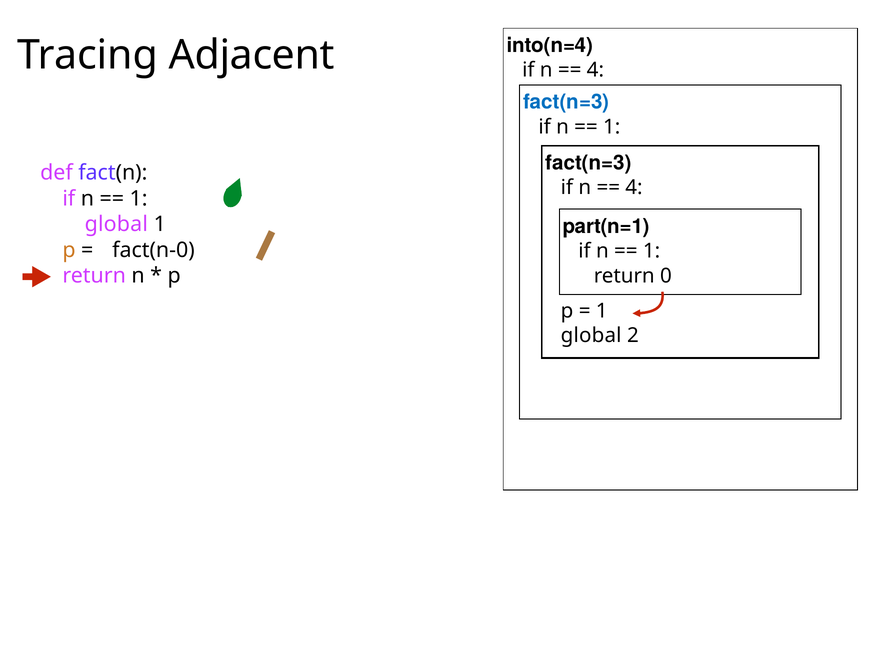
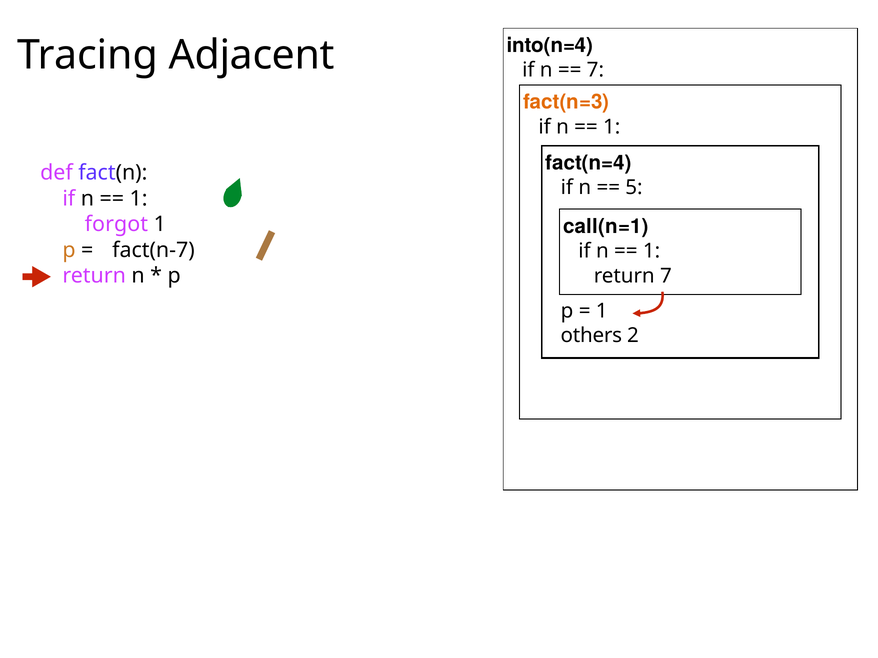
4: 4 -> 7 (595, 70)
fact(n=3 colour: blue -> orange (566, 102)
fact(n=3: fact(n=3 -> fact(n=4 (588, 163)
4: 4 -> 5 (634, 188)
global: global -> forgot (116, 224)
part(n=1: part(n=1 -> call(n=1 (606, 227)
fact(n-0: fact(n-0 -> fact(n-7 (154, 250)
return 0: 0 -> 7 (666, 276)
global: global -> others (591, 336)
